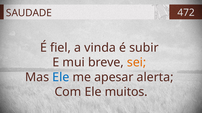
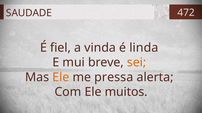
subir: subir -> linda (144, 48)
Ele colour: blue -> orange (61, 78)
apesar: apesar -> pressa (114, 78)
